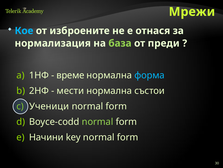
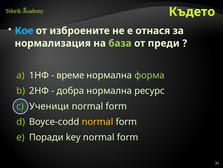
Мрежи: Мрежи -> Където (192, 12)
форма colour: light blue -> light green (150, 75)
мести: мести -> добра (70, 90)
състои: състои -> ресурс (150, 90)
normal colour: light green -> yellow (98, 121)
Начини: Начини -> Поради (46, 137)
